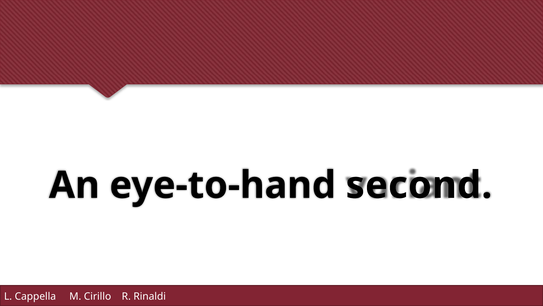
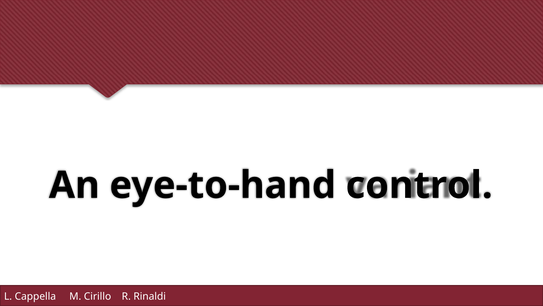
second: second -> control (419, 185)
